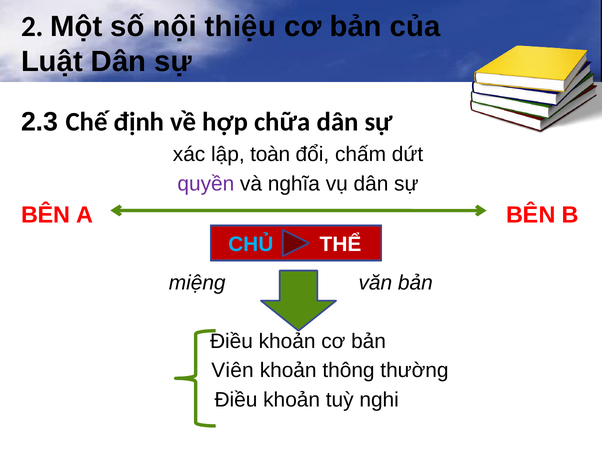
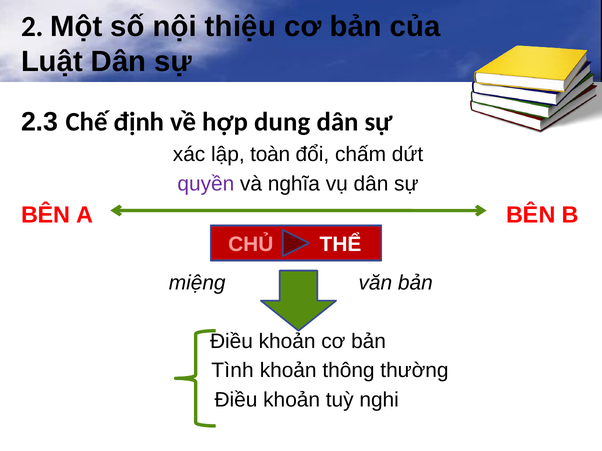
chữa: chữa -> dung (282, 122)
CHỦ colour: light blue -> pink (251, 245)
Viên: Viên -> Tình (233, 371)
